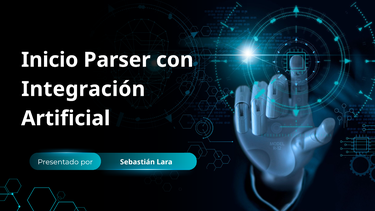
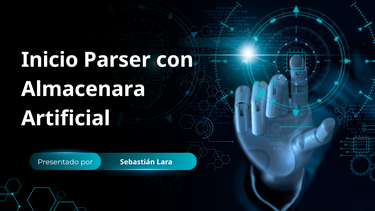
Integración: Integración -> Almacenara (83, 89)
